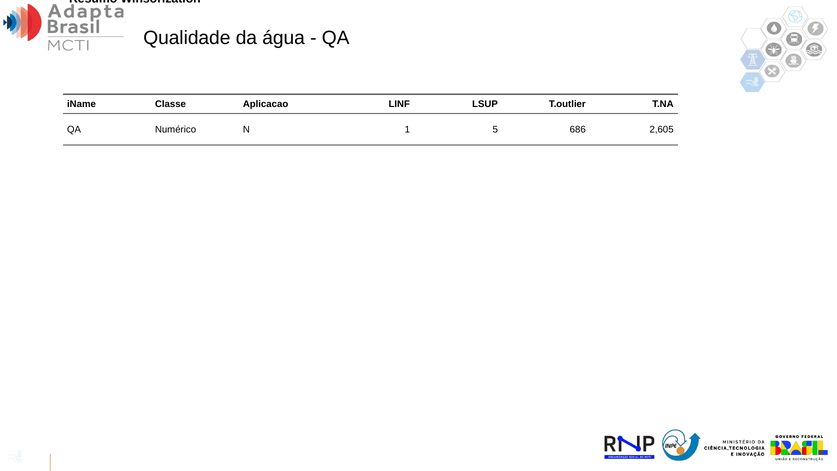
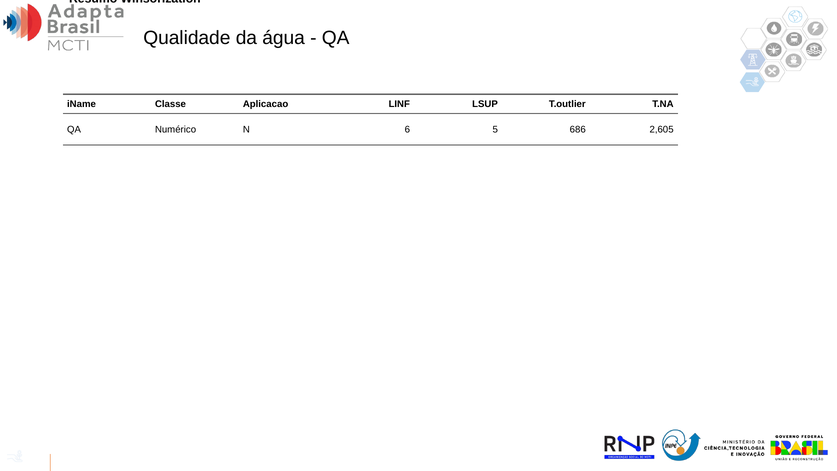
1: 1 -> 6 (407, 129)
